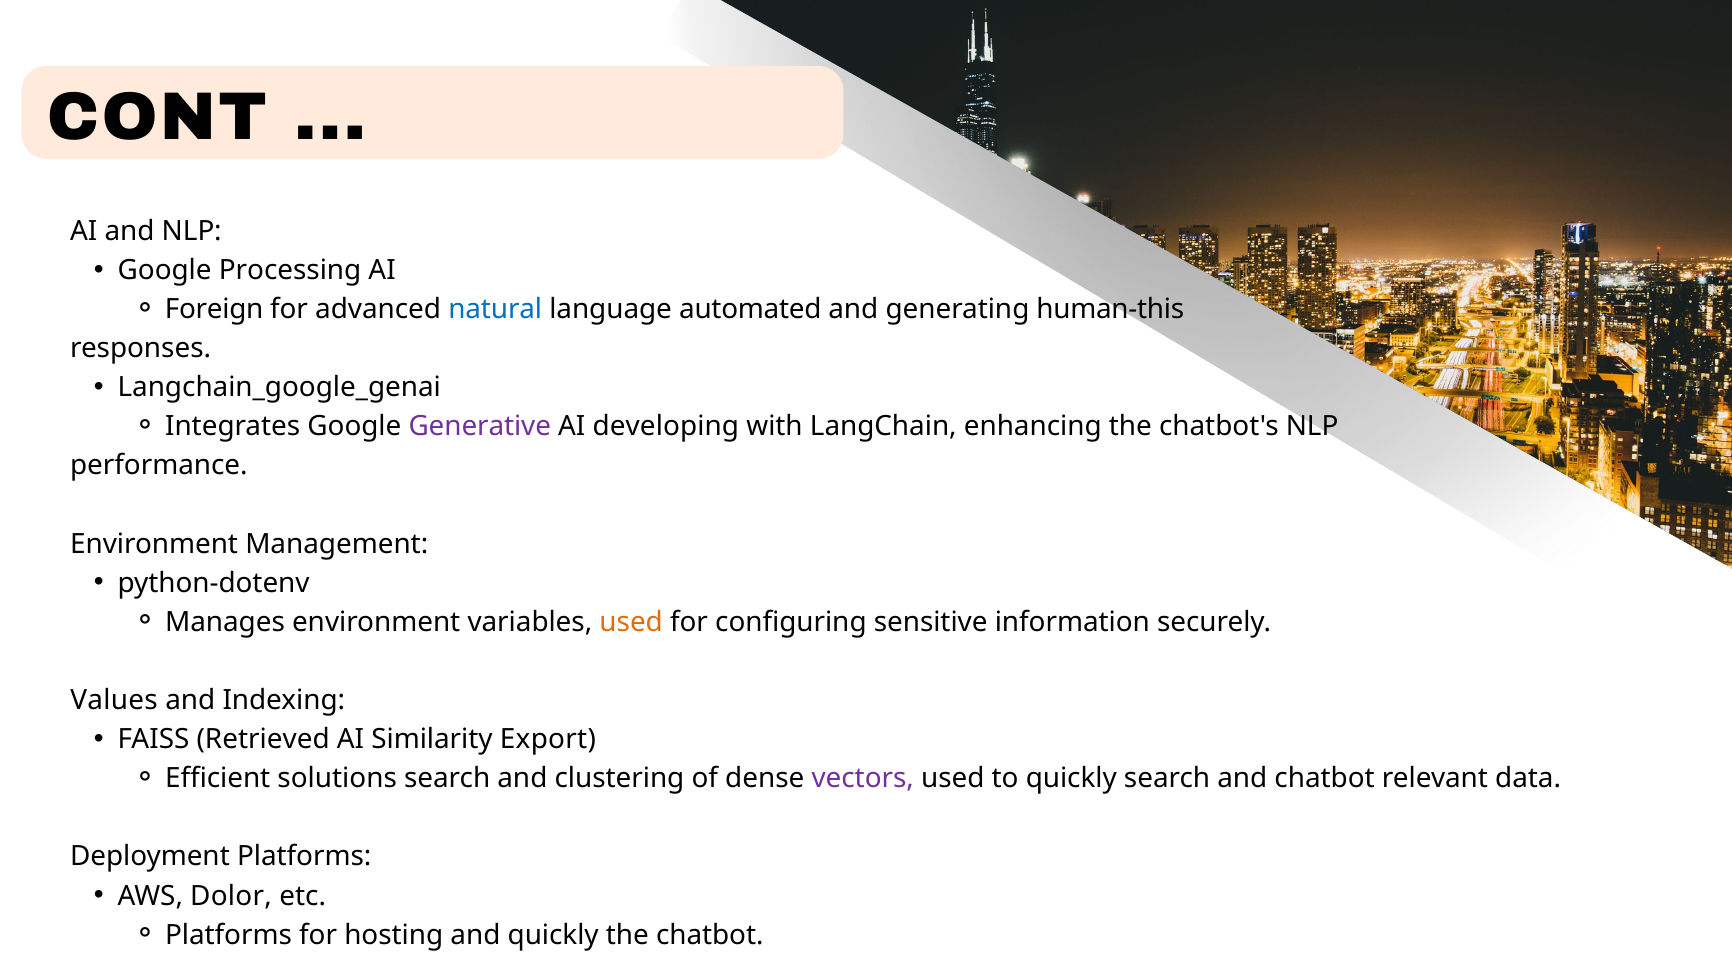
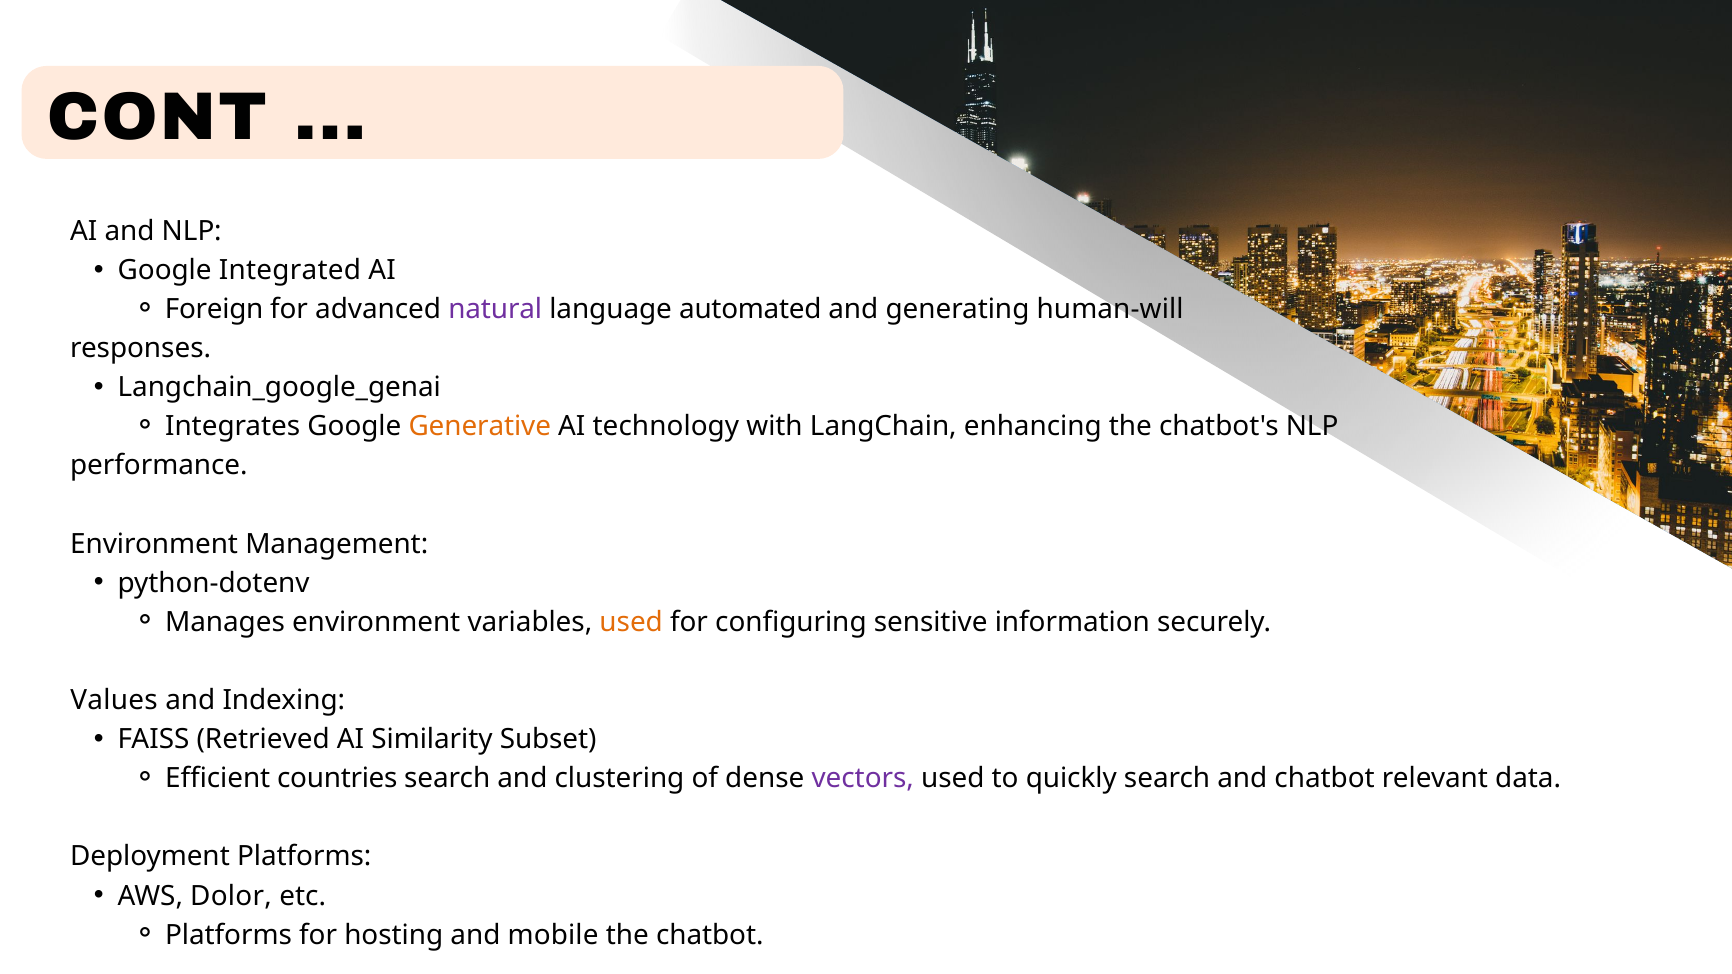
Processing: Processing -> Integrated (290, 270)
natural colour: blue -> purple (495, 309)
human-this: human-this -> human-will (1110, 309)
Generative colour: purple -> orange (480, 427)
developing: developing -> technology (666, 427)
Export: Export -> Subset (548, 740)
solutions: solutions -> countries (337, 779)
and quickly: quickly -> mobile (553, 935)
